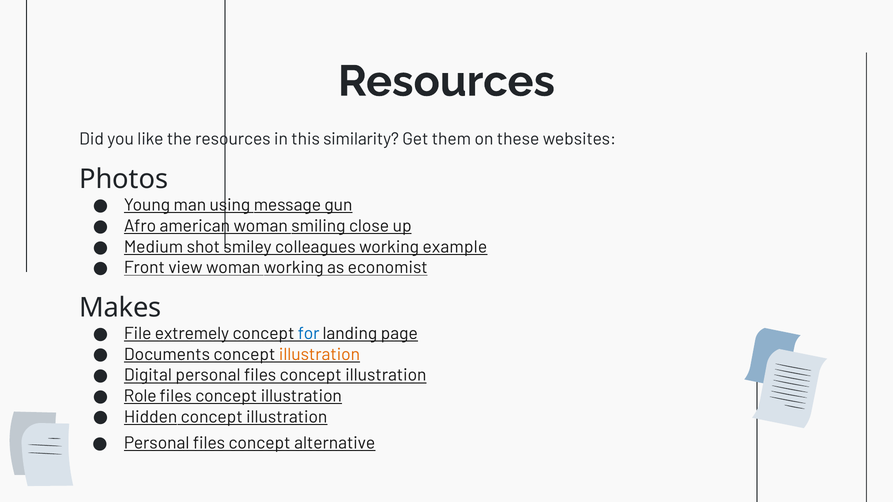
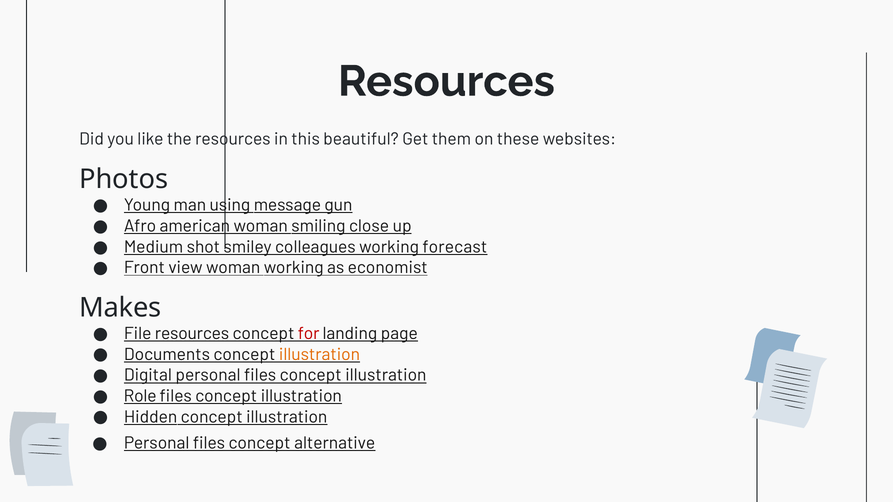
similarity: similarity -> beautiful (361, 139)
example: example -> forecast (455, 247)
File extremely: extremely -> resources (192, 334)
for colour: blue -> red (309, 334)
